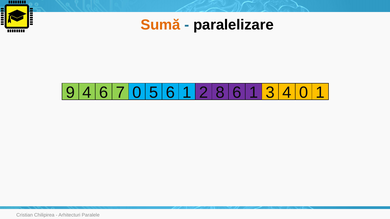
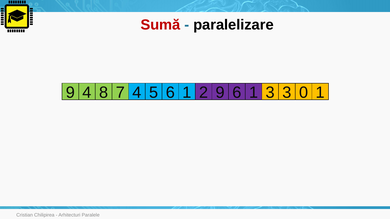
Sumă colour: orange -> red (160, 25)
4 6: 6 -> 8 (104, 93)
7 0: 0 -> 4 (137, 93)
2 8: 8 -> 9 (220, 93)
3 4: 4 -> 3 (287, 93)
